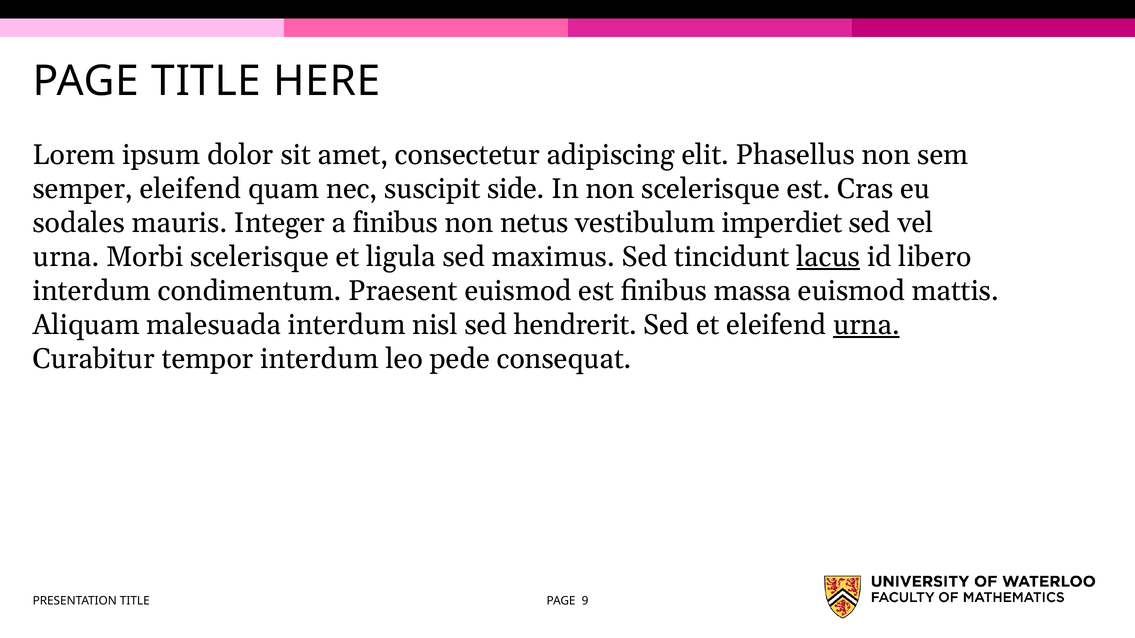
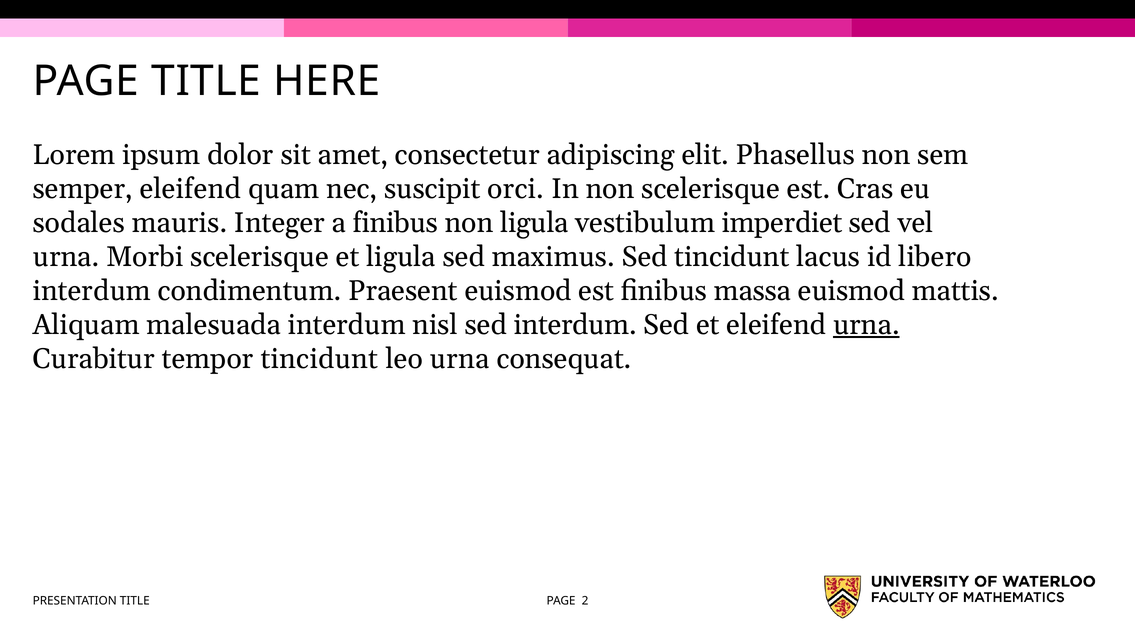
side: side -> orci (516, 189)
non netus: netus -> ligula (534, 223)
lacus underline: present -> none (828, 257)
sed hendrerit: hendrerit -> interdum (575, 325)
tempor interdum: interdum -> tincidunt (319, 359)
leo pede: pede -> urna (460, 359)
9: 9 -> 2 (585, 601)
